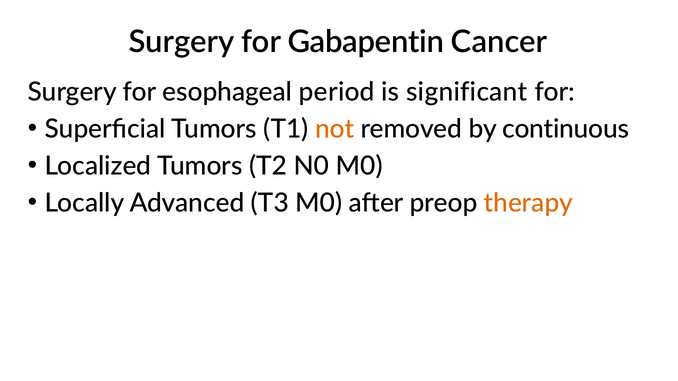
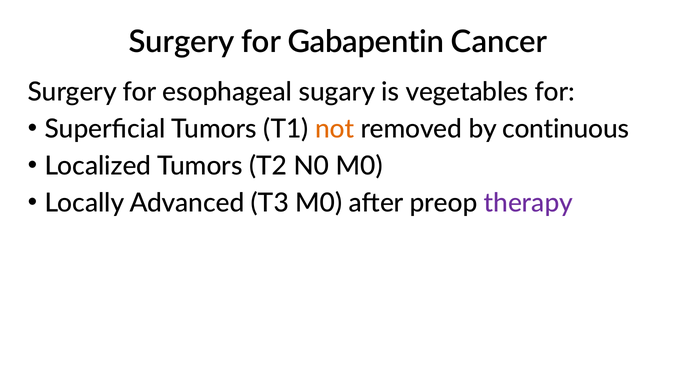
period: period -> sugary (337, 92)
significant: significant -> vegetables (467, 92)
therapy colour: orange -> purple (528, 203)
